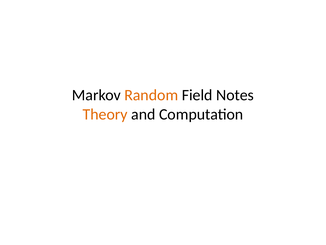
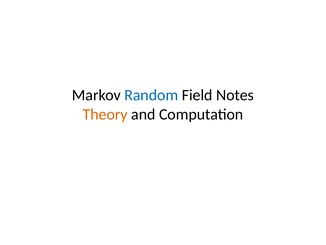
Random colour: orange -> blue (151, 95)
